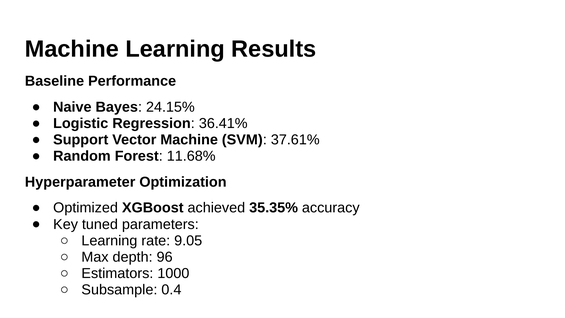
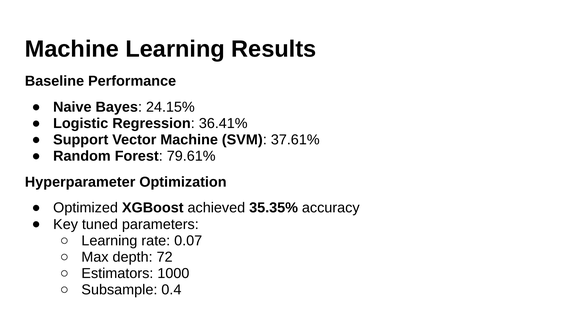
11.68%: 11.68% -> 79.61% (191, 156)
9.05: 9.05 -> 0.07 (188, 241)
96: 96 -> 72 (165, 257)
